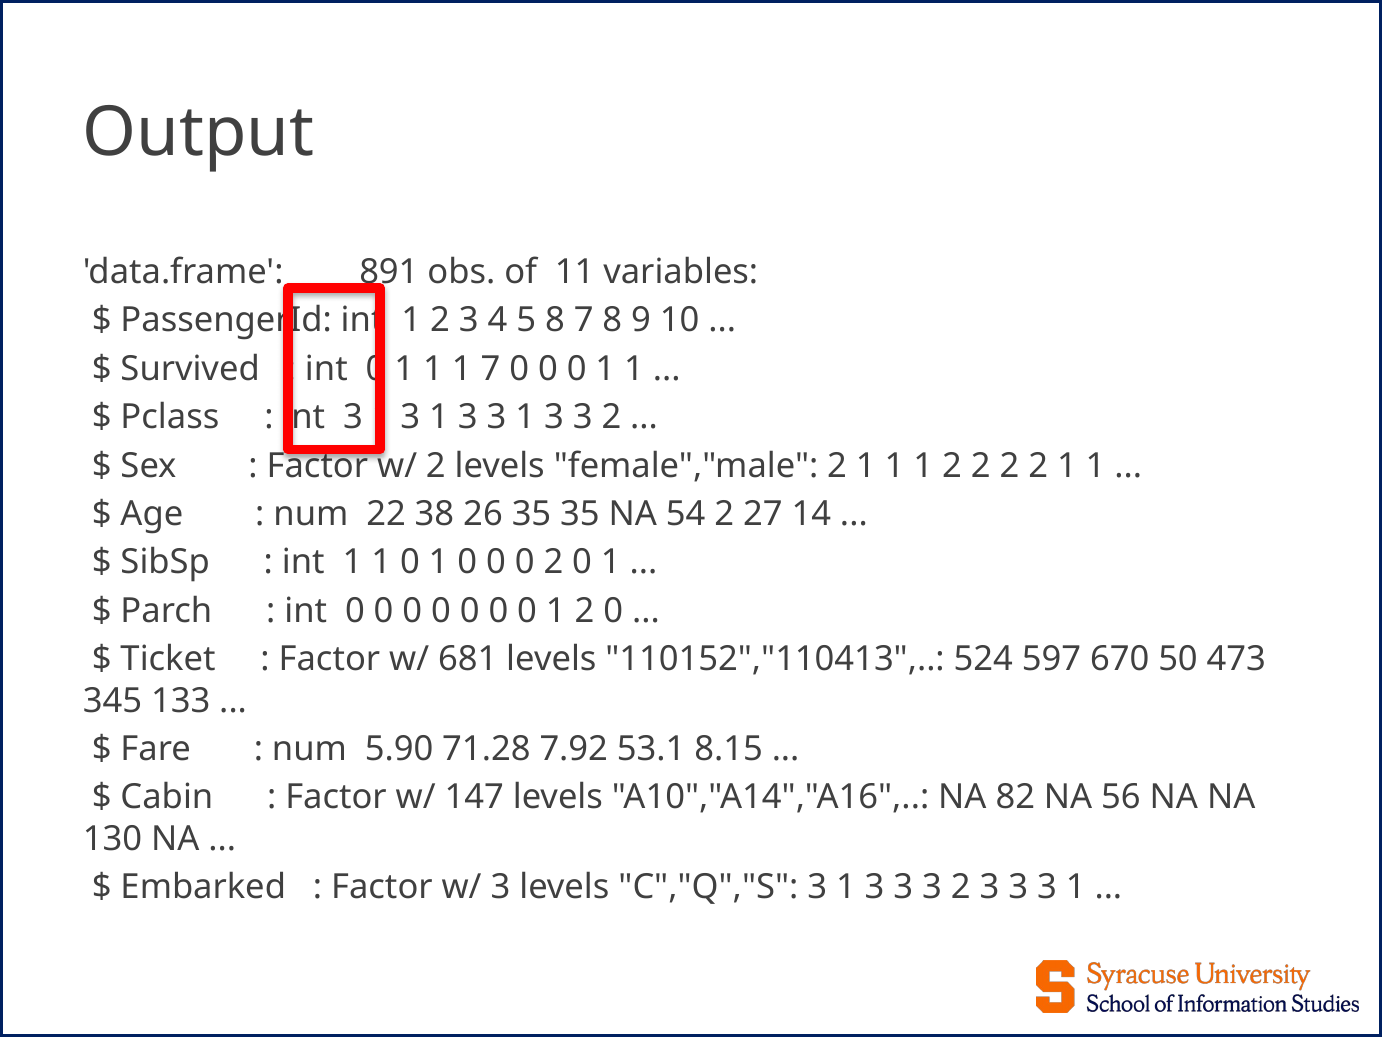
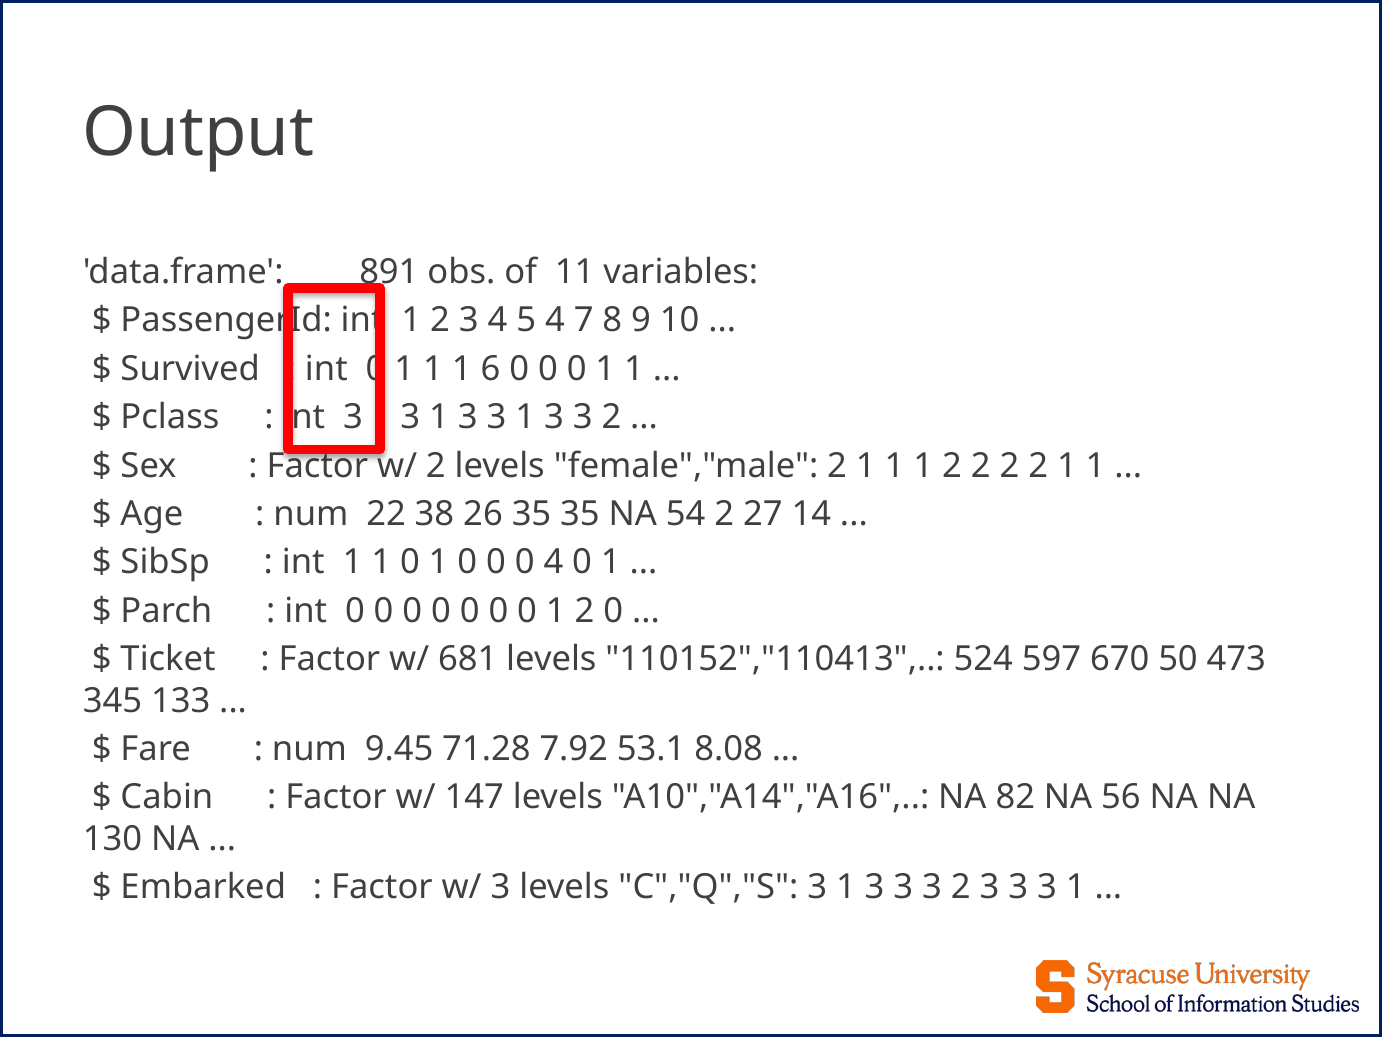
5 8: 8 -> 4 (555, 320)
1 7: 7 -> 6 (490, 369)
0 2: 2 -> 4 (553, 562)
5.90: 5.90 -> 9.45 (399, 749)
8.15: 8.15 -> 8.08 (729, 749)
